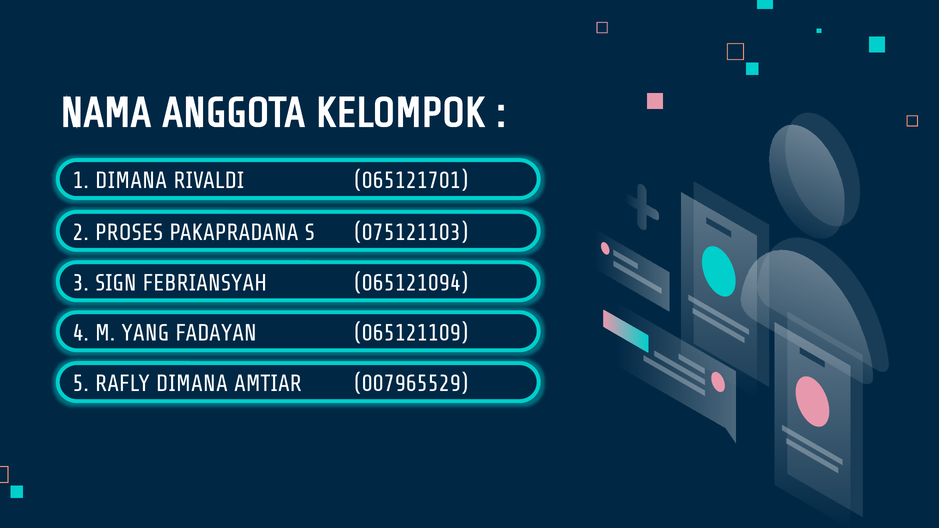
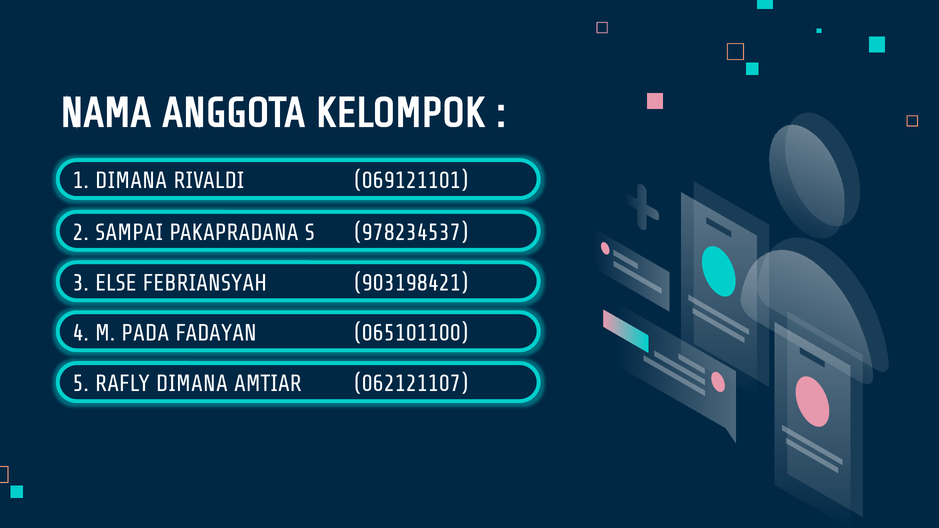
065121701: 065121701 -> 069121101 (411, 181)
PROSES: PROSES -> SAMPAI (129, 233)
075121103: 075121103 -> 978234537 (411, 233)
SIGN: SIGN -> ELSE (116, 283)
065121094: 065121094 -> 903198421 (411, 283)
YANG: YANG -> PADA (145, 333)
065121109: 065121109 -> 065101100 (411, 333)
007965529: 007965529 -> 062121107 (411, 384)
